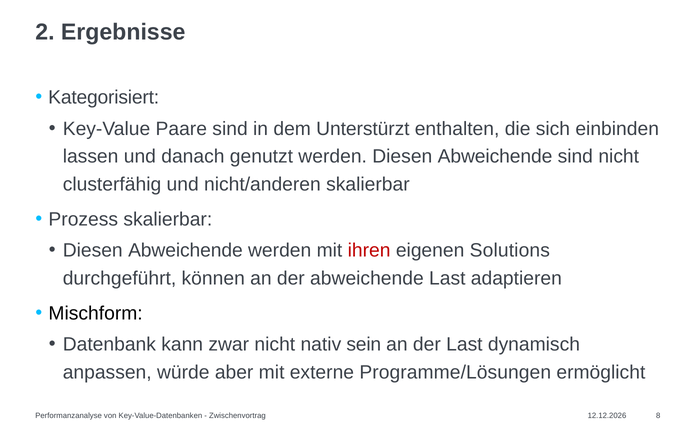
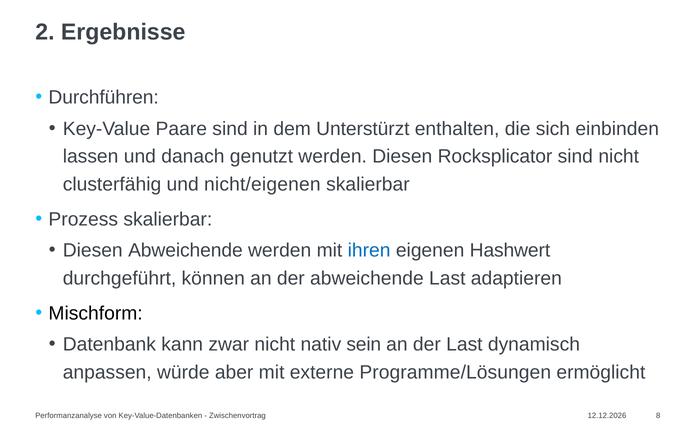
Kategorisiert: Kategorisiert -> Durchführen (104, 98)
werden Diesen Abweichende: Abweichende -> Rocksplicator (495, 157)
nicht/anderen: nicht/anderen -> nicht/eigenen (262, 184)
ihren colour: red -> blue (369, 251)
Solutions: Solutions -> Hashwert (510, 251)
